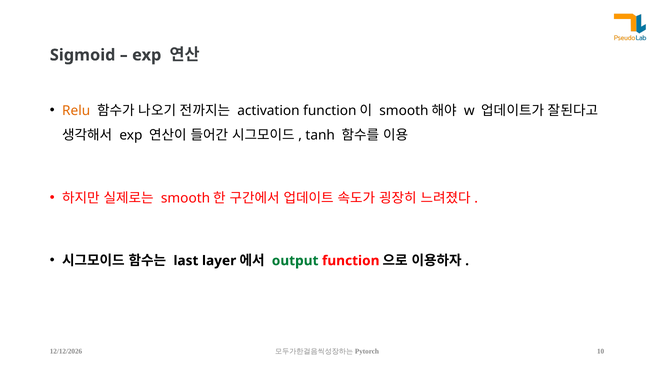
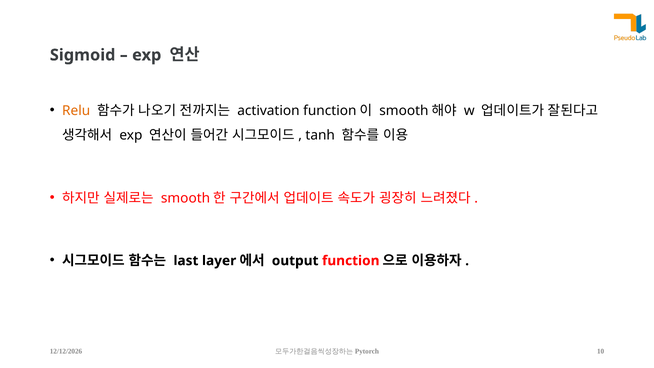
output colour: green -> black (295, 261)
